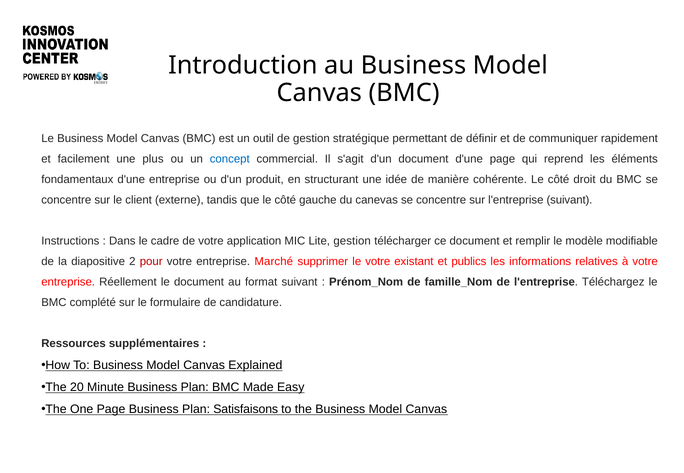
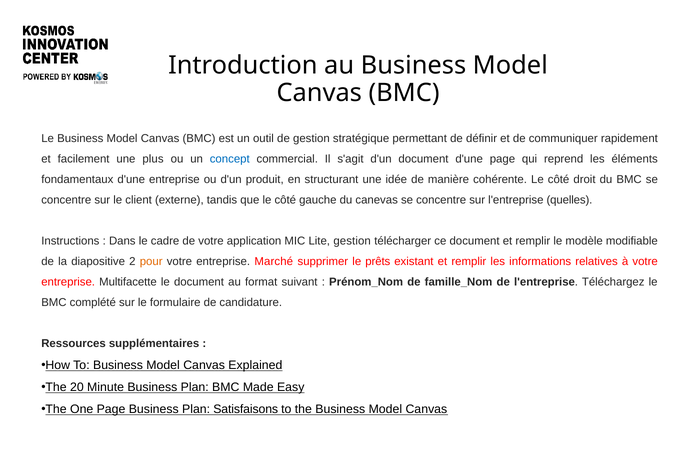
l'entreprise suivant: suivant -> quelles (569, 200)
pour colour: red -> orange (151, 262)
le votre: votre -> prêts (378, 262)
existant et publics: publics -> remplir (469, 262)
Réellement: Réellement -> Multifacette (128, 282)
